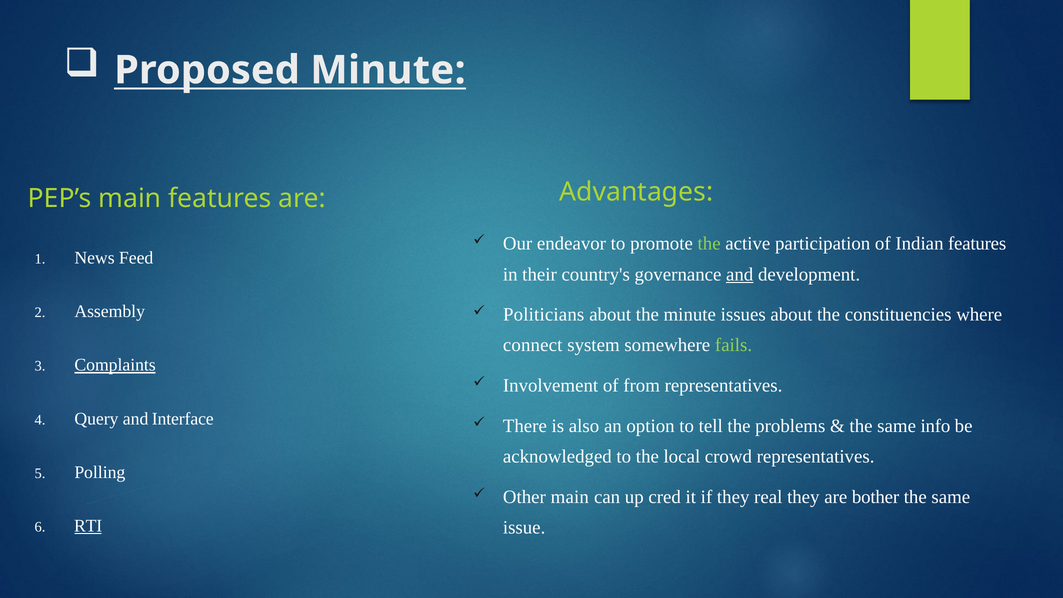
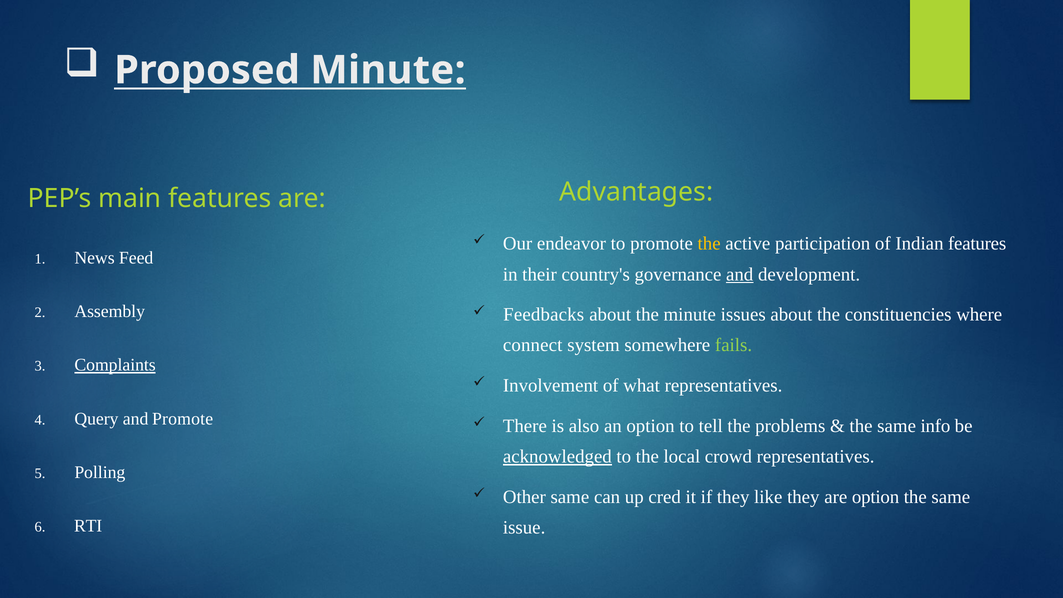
the colour: light green -> yellow (709, 244)
Politicians: Politicians -> Feedbacks (544, 315)
from: from -> what (642, 386)
and Interface: Interface -> Promote (183, 419)
acknowledged underline: none -> present (557, 457)
Other main: main -> same (570, 497)
real: real -> like (768, 497)
are bother: bother -> option (876, 497)
RTI underline: present -> none (88, 526)
